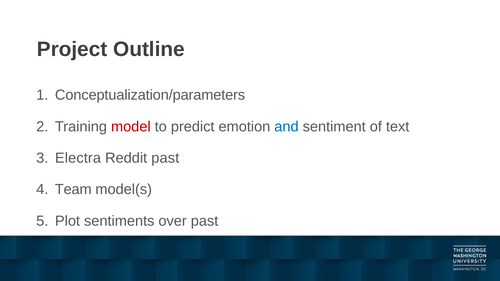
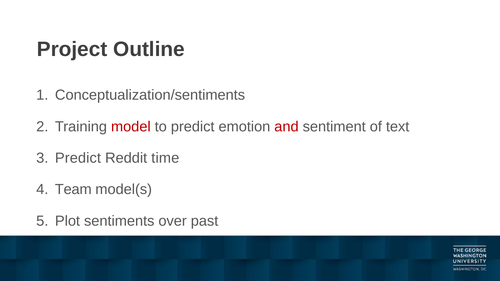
Conceptualization/parameters: Conceptualization/parameters -> Conceptualization/sentiments (150, 95)
and colour: blue -> red (286, 127)
Electra: Electra -> Predict (78, 158)
Reddit past: past -> time (165, 158)
